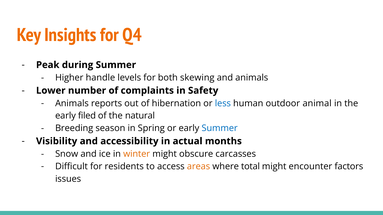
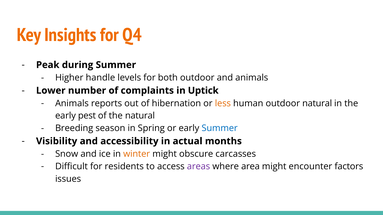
both skewing: skewing -> outdoor (197, 78)
Safety: Safety -> Uptick (203, 91)
less colour: blue -> orange (223, 104)
outdoor animal: animal -> natural (317, 104)
filed: filed -> pest (87, 116)
areas colour: orange -> purple (199, 167)
total: total -> area (250, 167)
